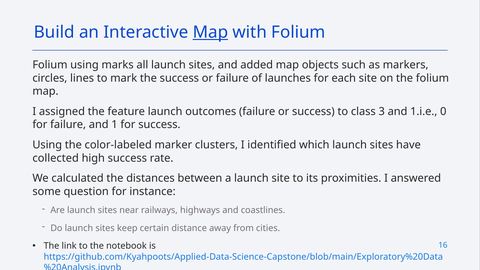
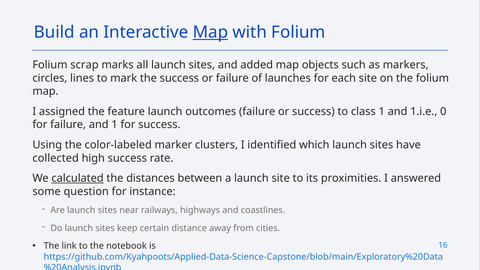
Folium using: using -> scrap (84, 65)
class 3: 3 -> 1 (382, 111)
calculated underline: none -> present (78, 178)
